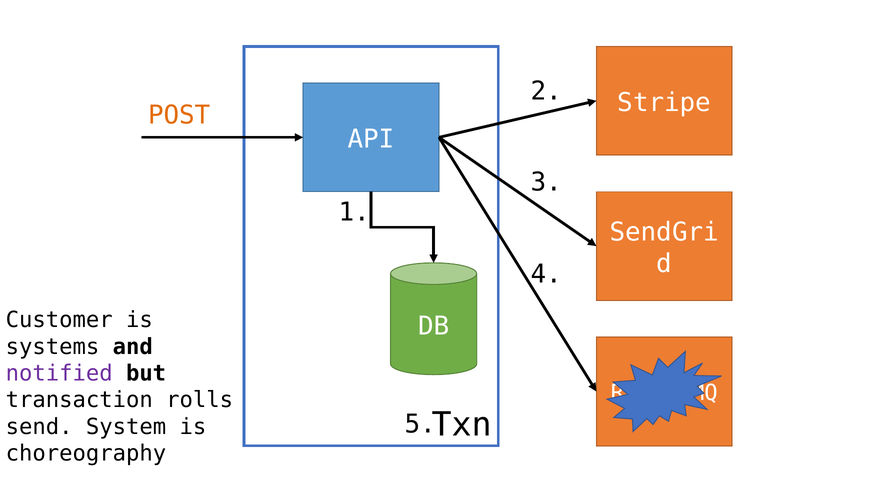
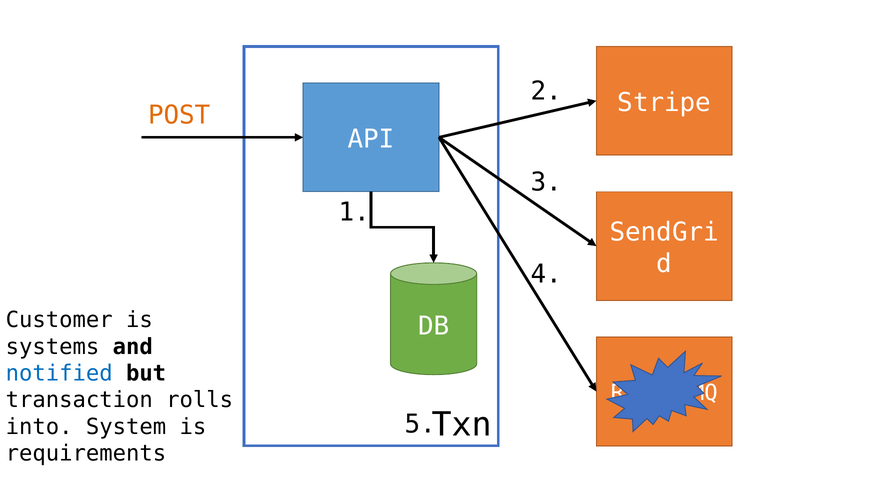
notified colour: purple -> blue (59, 373)
send: send -> into (39, 427)
choreography: choreography -> requirements (86, 454)
